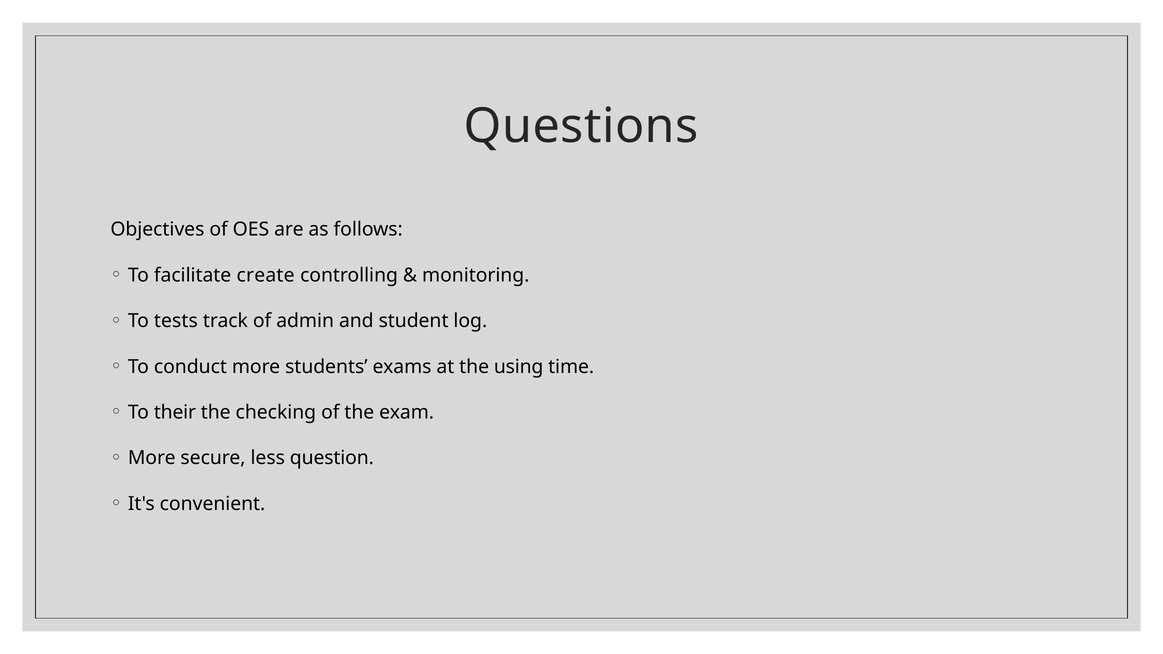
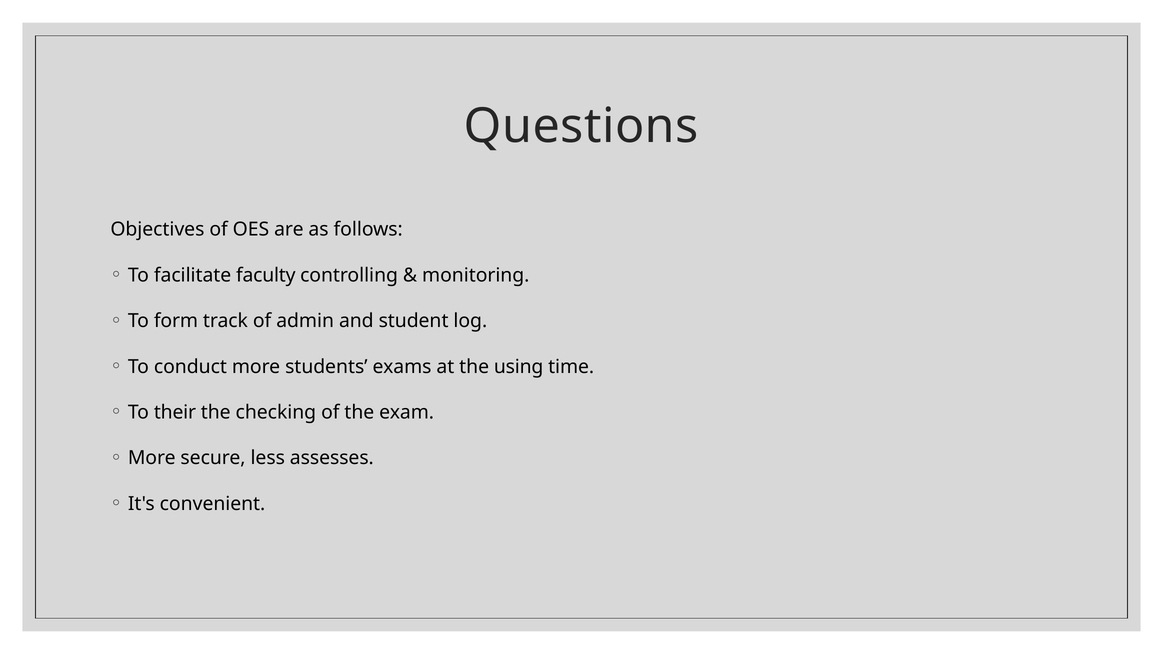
create: create -> faculty (266, 275)
tests: tests -> form (176, 321)
question: question -> assesses (332, 458)
